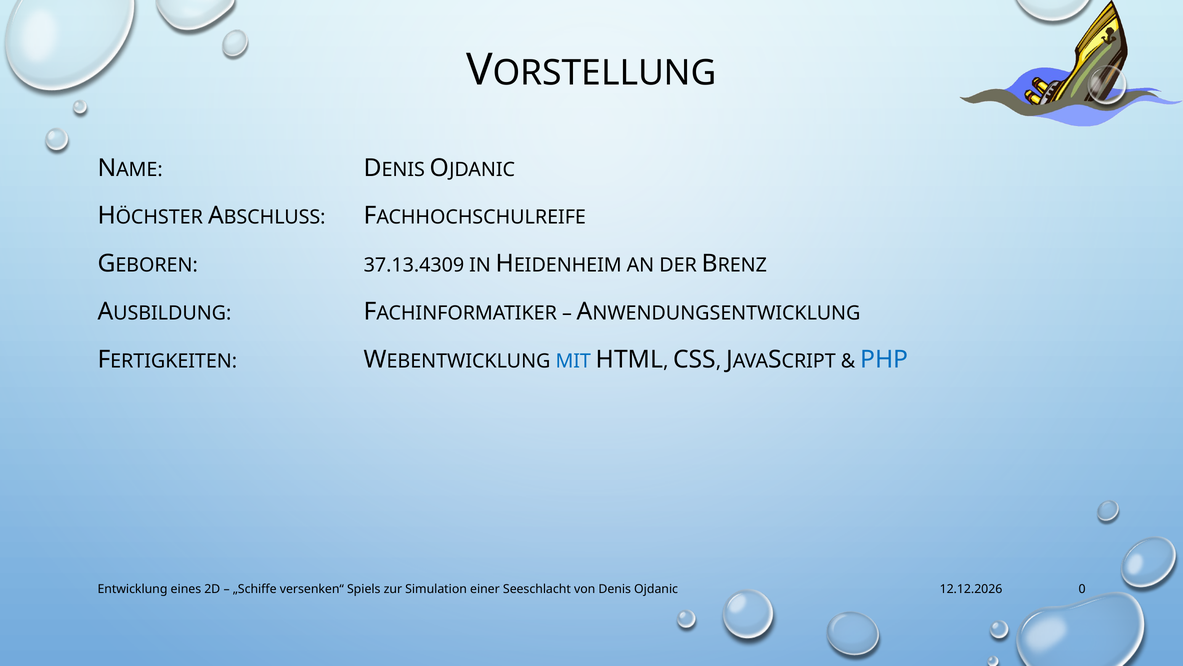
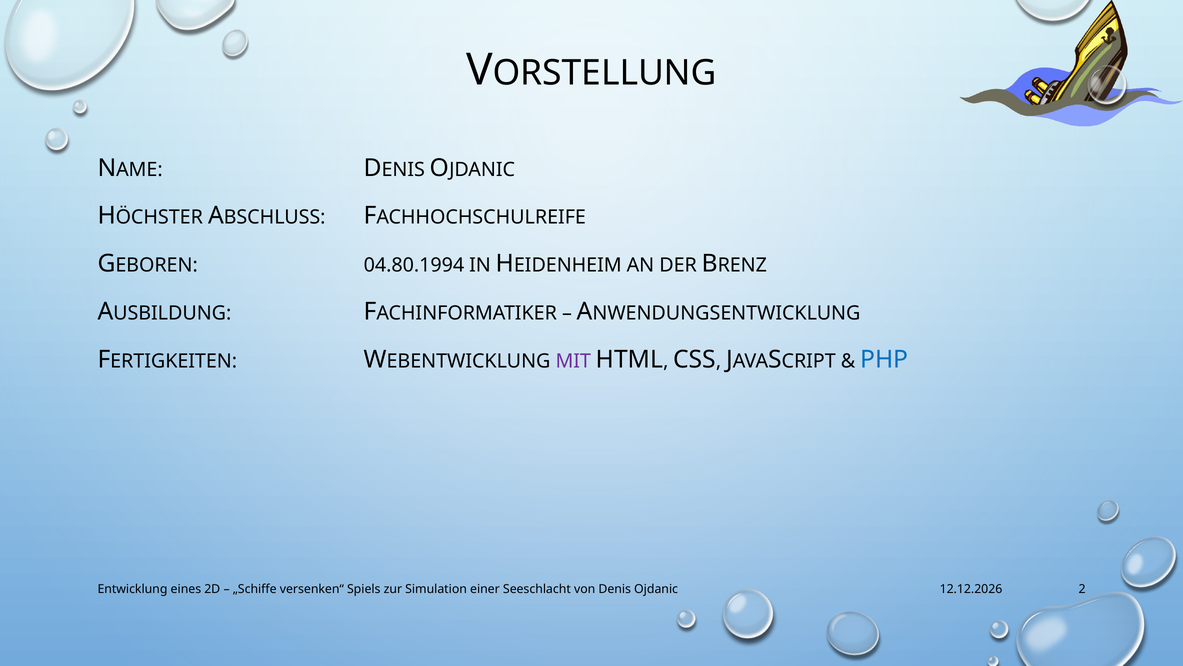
37.13.4309: 37.13.4309 -> 04.80.1994 (414, 265)
MIT colour: blue -> purple (573, 361)
0: 0 -> 2 (1082, 588)
